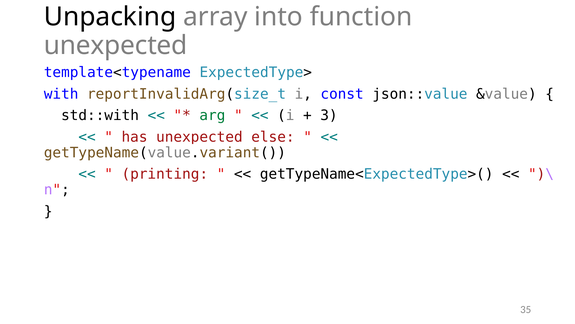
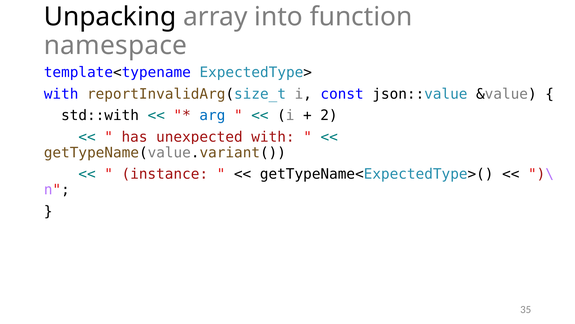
unexpected: unexpected -> namespace (115, 45)
arg colour: green -> blue (212, 115)
3: 3 -> 2 (329, 115)
unexpected else: else -> with (273, 137)
printing: printing -> instance (165, 174)
